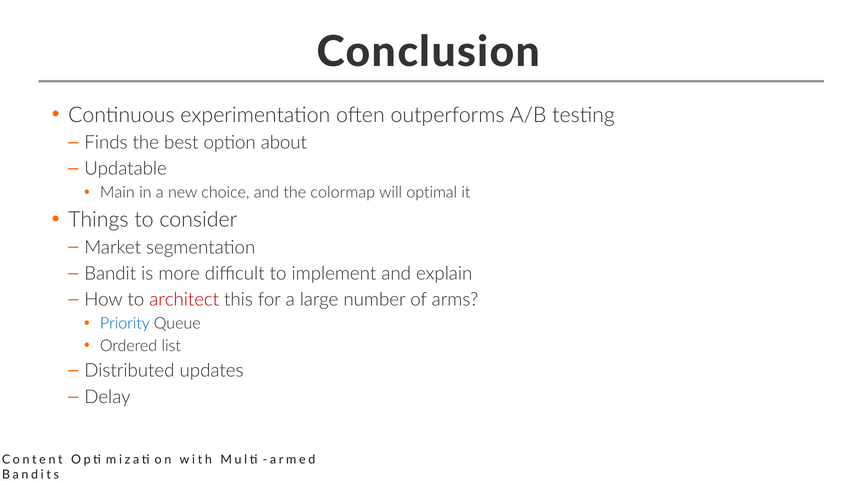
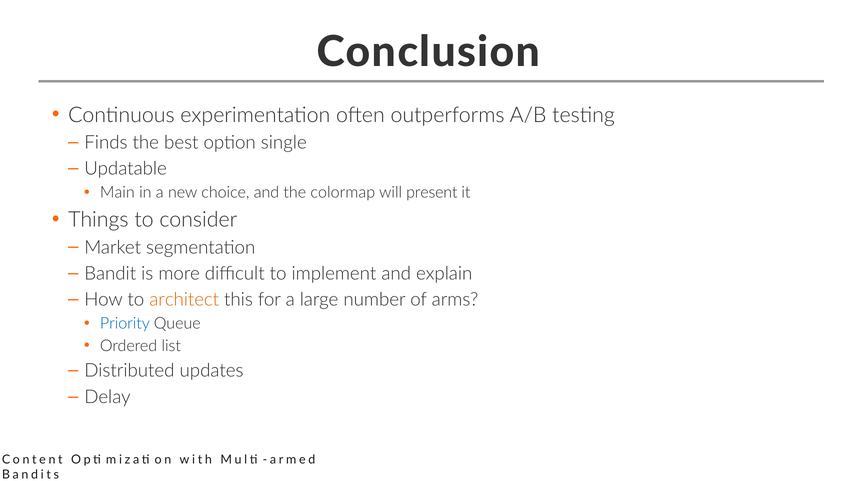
about: about -> single (284, 143)
optimal: optimal -> present (432, 193)
architect colour: red -> orange (184, 300)
